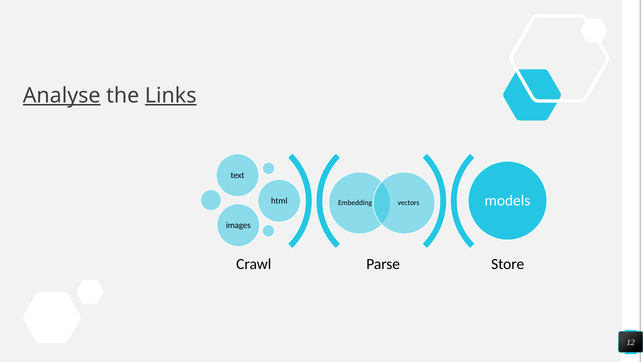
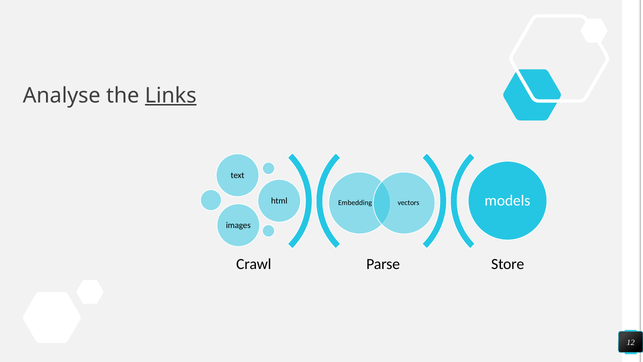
Analyse underline: present -> none (62, 95)
